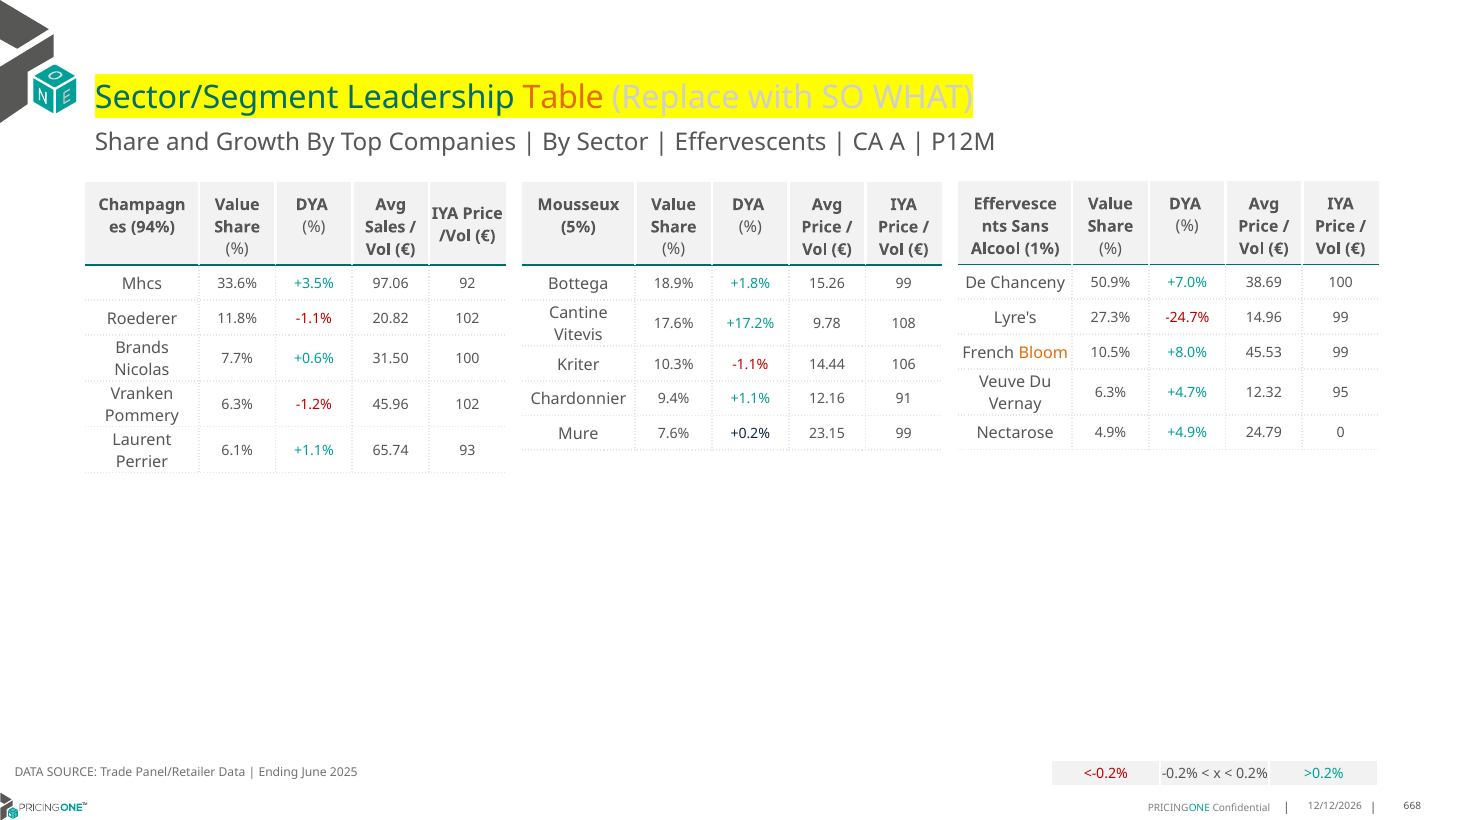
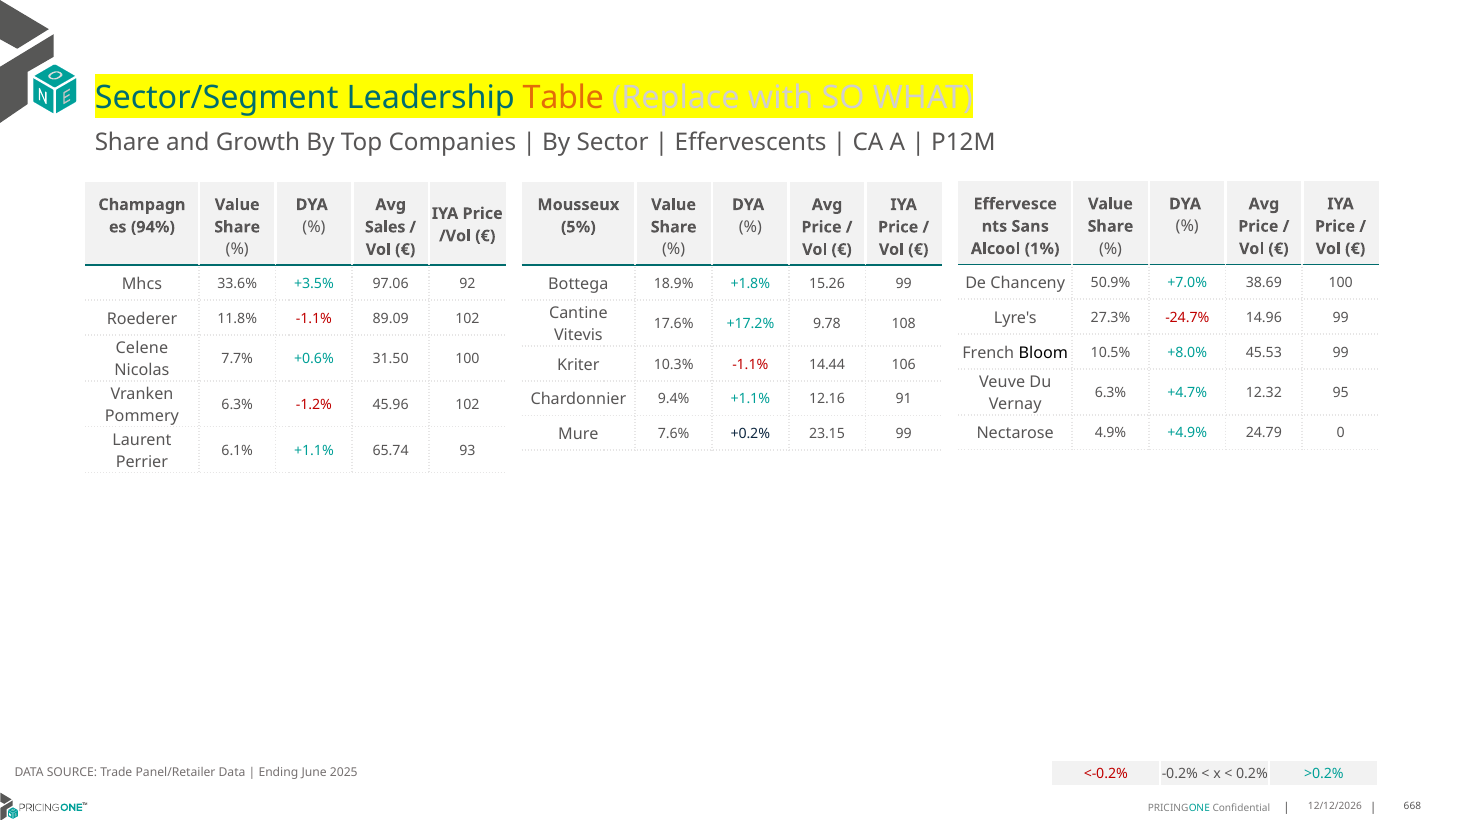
20.82: 20.82 -> 89.09 (391, 318)
Brands: Brands -> Celene (142, 348)
Bloom colour: orange -> black (1043, 353)
